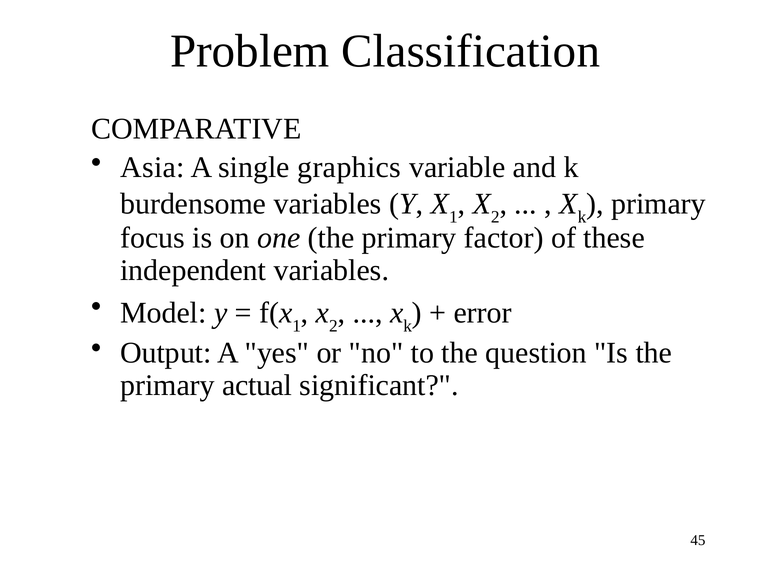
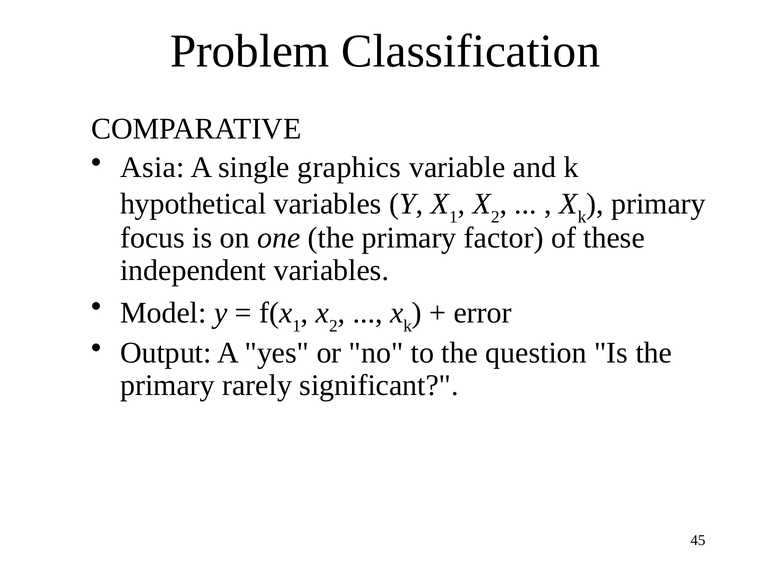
burdensome: burdensome -> hypothetical (193, 204)
actual: actual -> rarely (257, 385)
